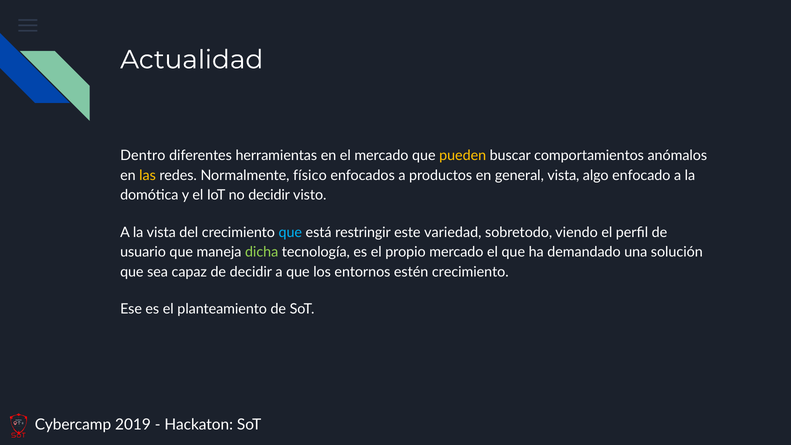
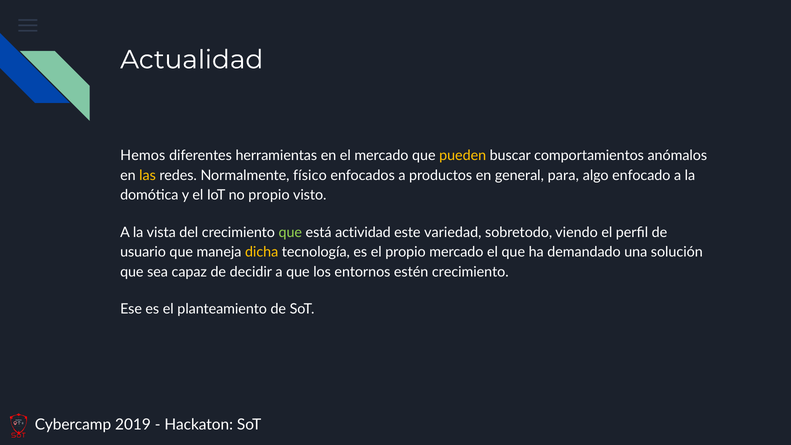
Dentro: Dentro -> Hemos (143, 156)
general vista: vista -> para (563, 175)
no decidir: decidir -> propio (269, 195)
que colour: light blue -> light green (290, 232)
restringir: restringir -> actividad (363, 232)
dicha colour: light green -> yellow (262, 252)
